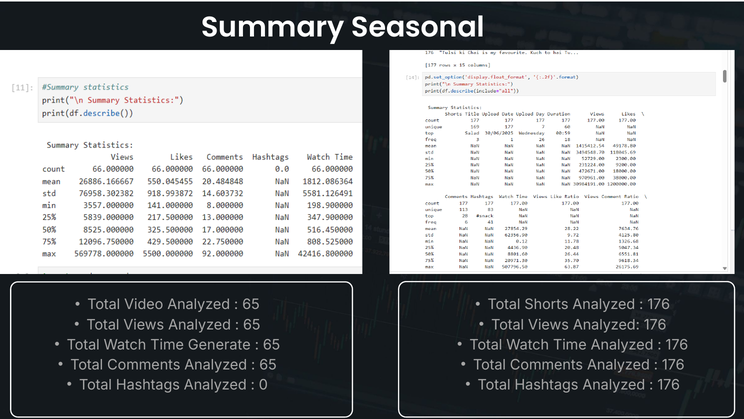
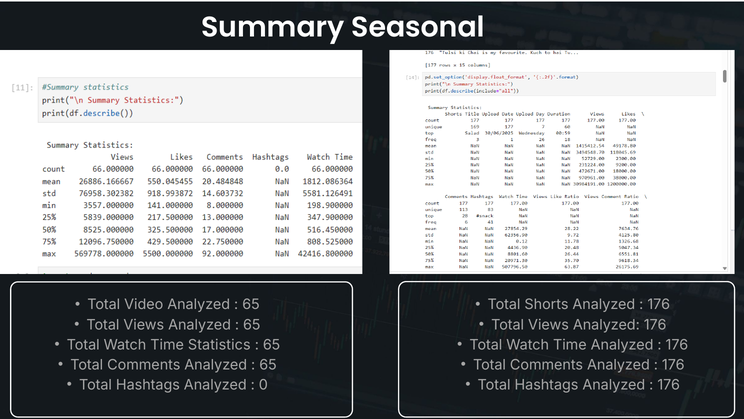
Generate: Generate -> Statistics (219, 344)
